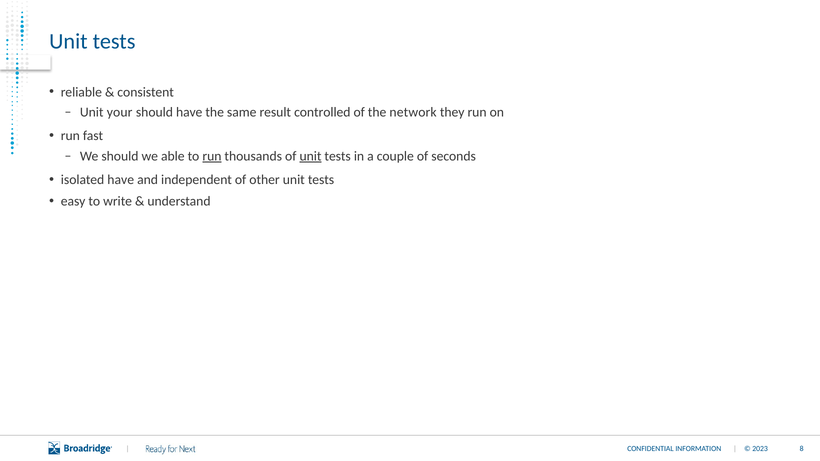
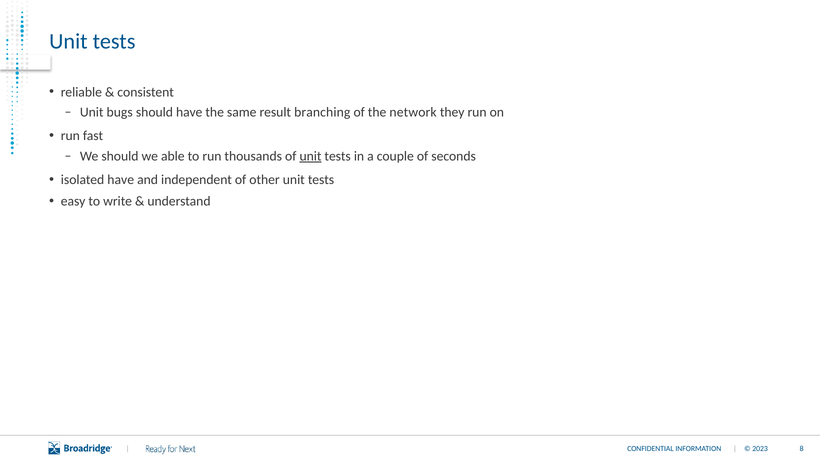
your: your -> bugs (120, 112)
controlled: controlled -> branching (322, 112)
run underline: present -> none (212, 156)
